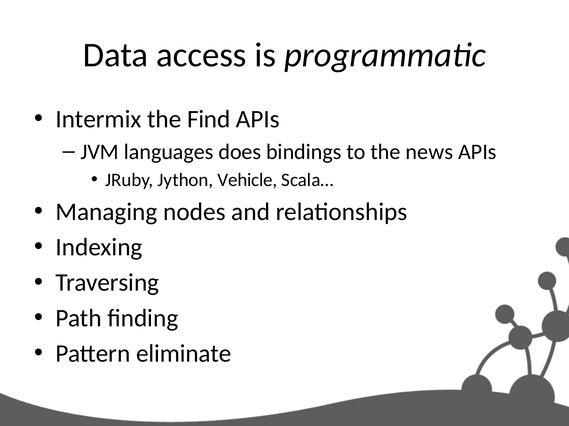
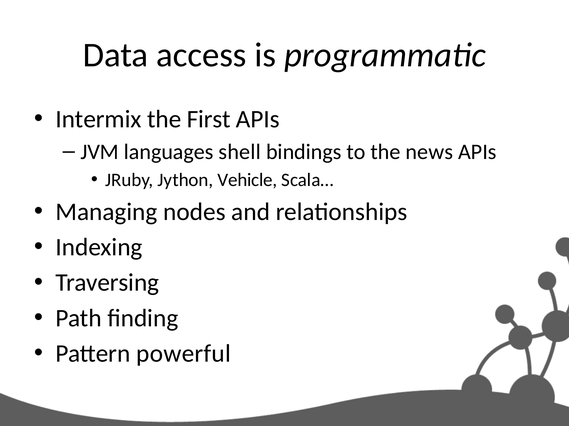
Find: Find -> First (209, 119)
does: does -> shell (240, 152)
eliminate: eliminate -> powerful (184, 354)
